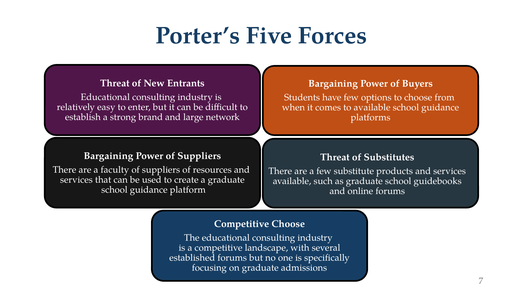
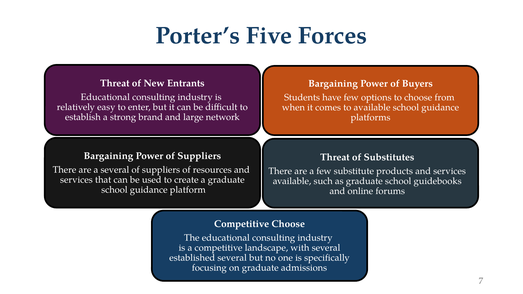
a faculty: faculty -> several (115, 170)
established forums: forums -> several (232, 258)
